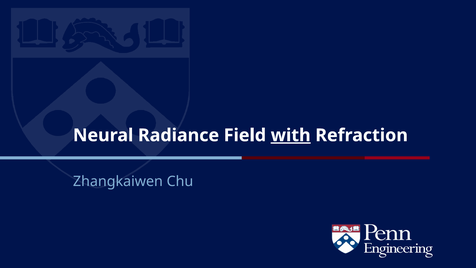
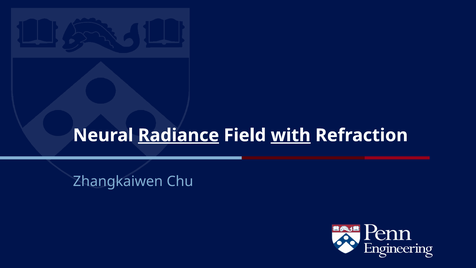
Radiance underline: none -> present (179, 135)
